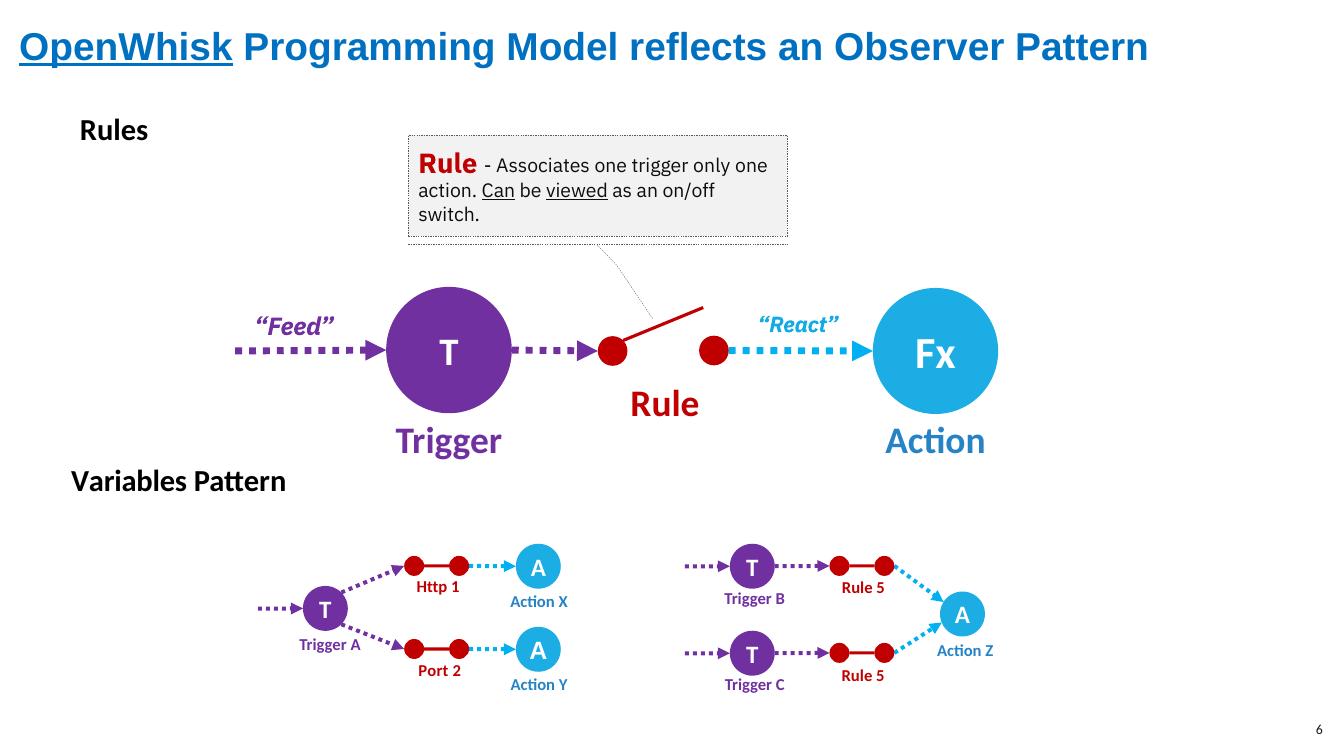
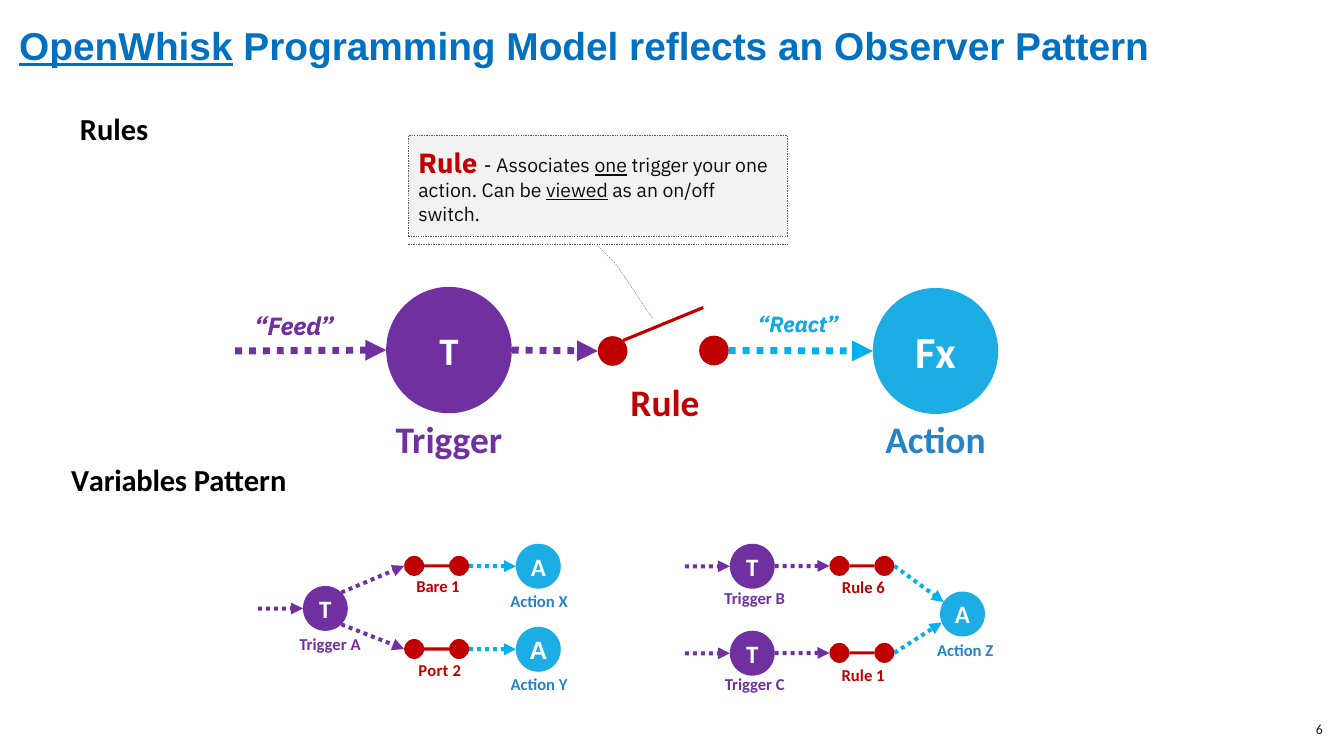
one underline: none -> present (611, 166)
only: only -> your (712, 166)
Can underline: present -> none (498, 191)
Http: Http -> Bare (432, 587)
5: 5 -> 6 (881, 588)
5: 5 -> 1 (880, 676)
